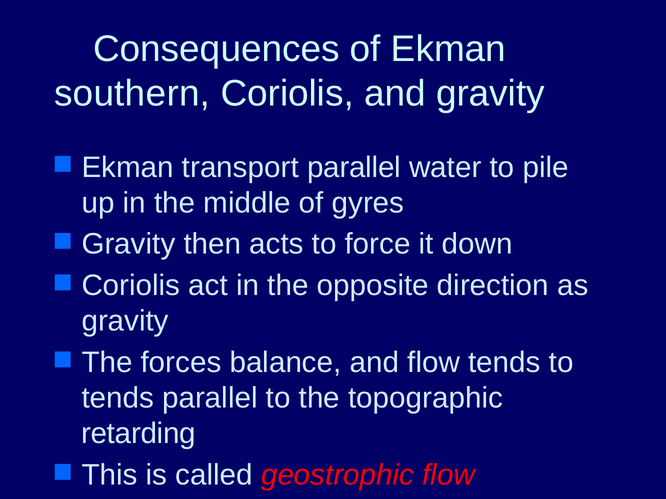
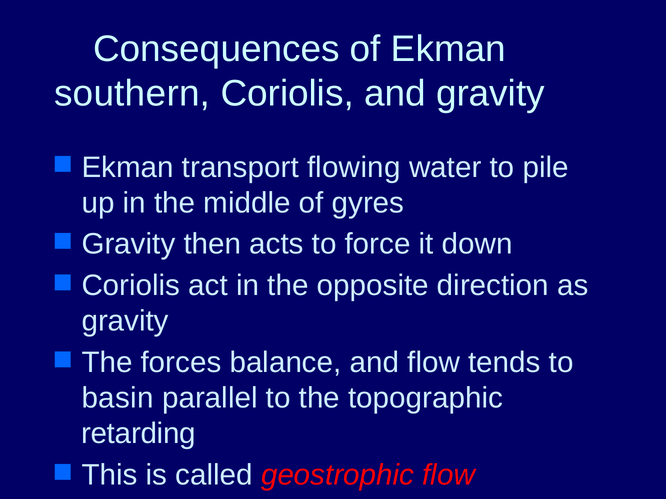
transport parallel: parallel -> flowing (354, 167)
tends: tends -> basin (118, 398)
